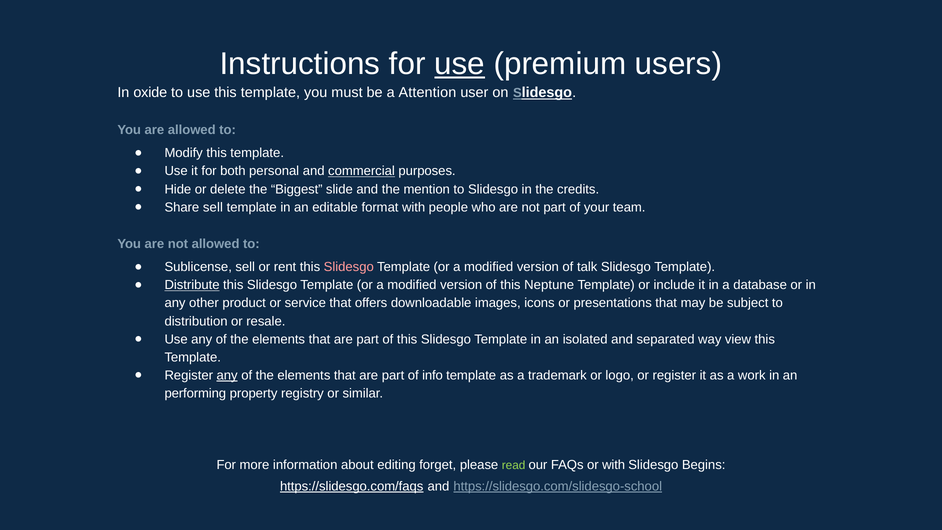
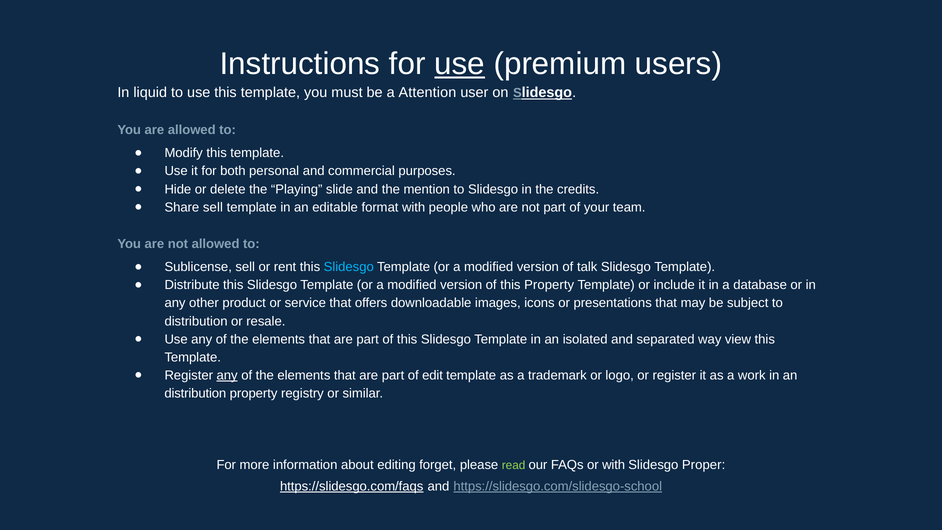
oxide: oxide -> liquid (150, 93)
commercial underline: present -> none (361, 171)
Biggest: Biggest -> Playing (297, 189)
Slidesgo colour: pink -> light blue (349, 267)
Distribute underline: present -> none (192, 285)
this Neptune: Neptune -> Property (549, 285)
info: info -> edit (433, 375)
performing: performing -> distribution (195, 393)
Begins: Begins -> Proper (704, 465)
